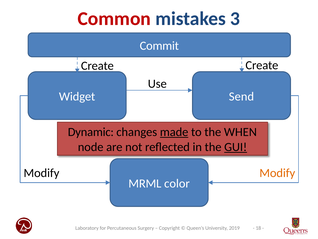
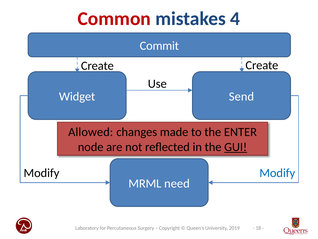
3: 3 -> 4 (235, 19)
Dynamic: Dynamic -> Allowed (91, 132)
made underline: present -> none (174, 132)
WHEN: WHEN -> ENTER (240, 132)
Modify colour: orange -> blue (277, 173)
color: color -> need (177, 183)
